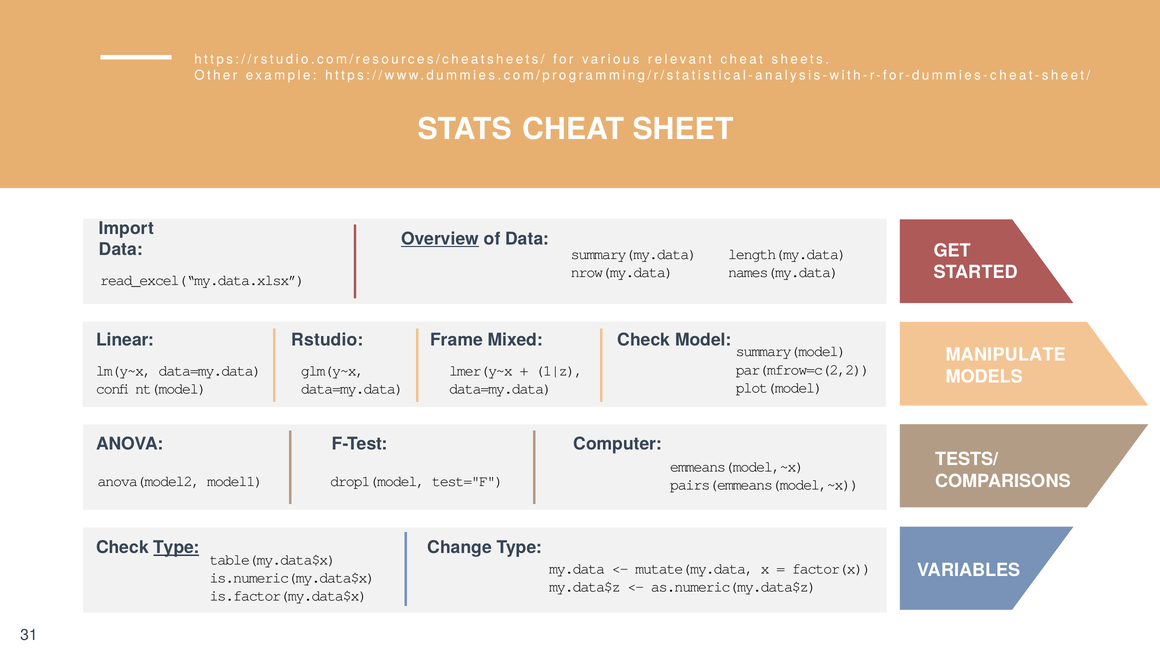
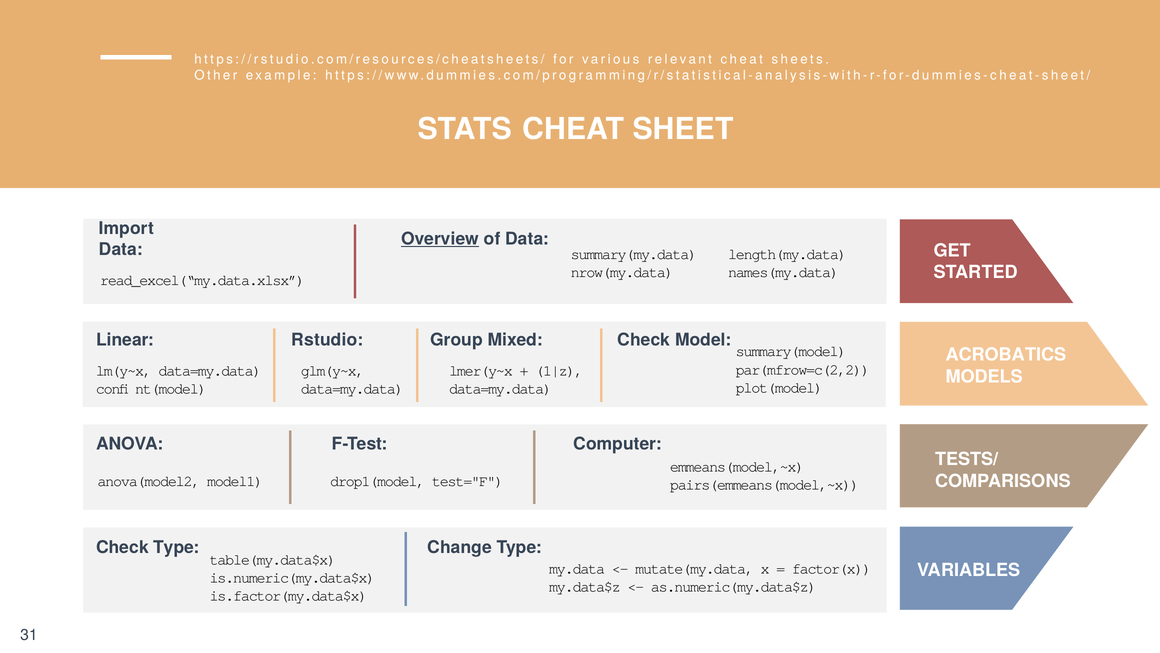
Frame: Frame -> Group (457, 340)
MANIPULATE: MANIPULATE -> ACROBATICS (1006, 355)
Type underline: present -> none (176, 548)
